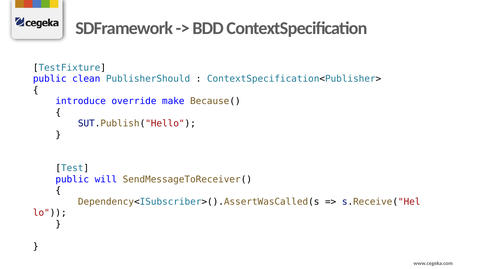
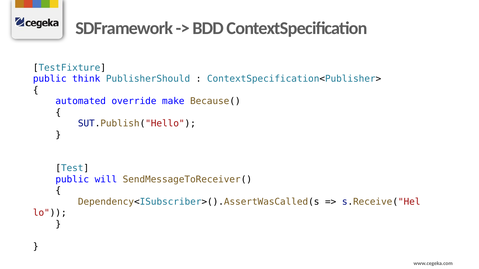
clean: clean -> think (86, 79)
introduce: introduce -> automated (81, 101)
